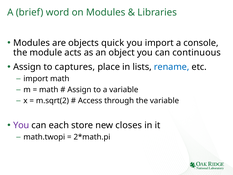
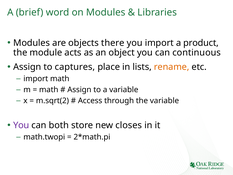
quick: quick -> there (113, 43)
console: console -> product (201, 43)
rename colour: blue -> orange (172, 67)
each: each -> both (59, 125)
